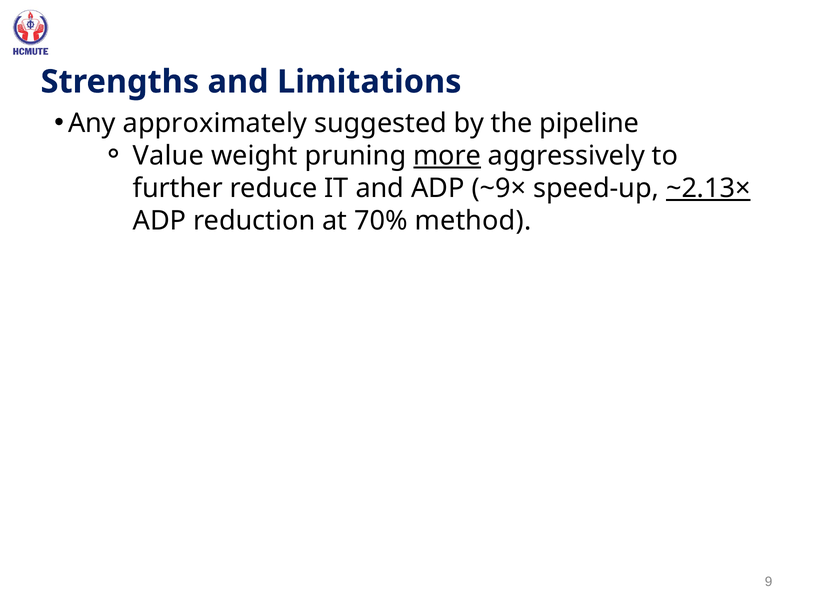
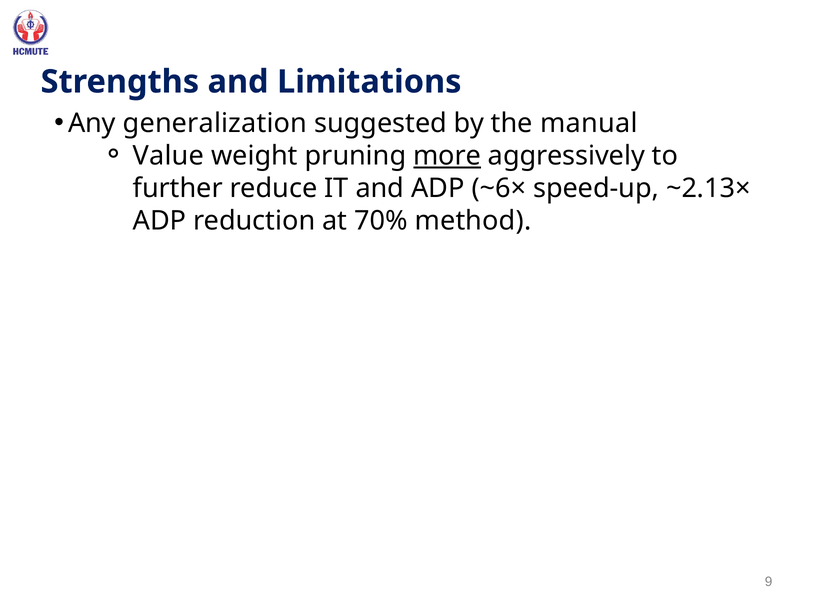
approximately: approximately -> generalization (215, 123)
pipeline: pipeline -> manual (589, 123)
~9×: ~9× -> ~6× (499, 188)
~2.13× underline: present -> none (708, 188)
